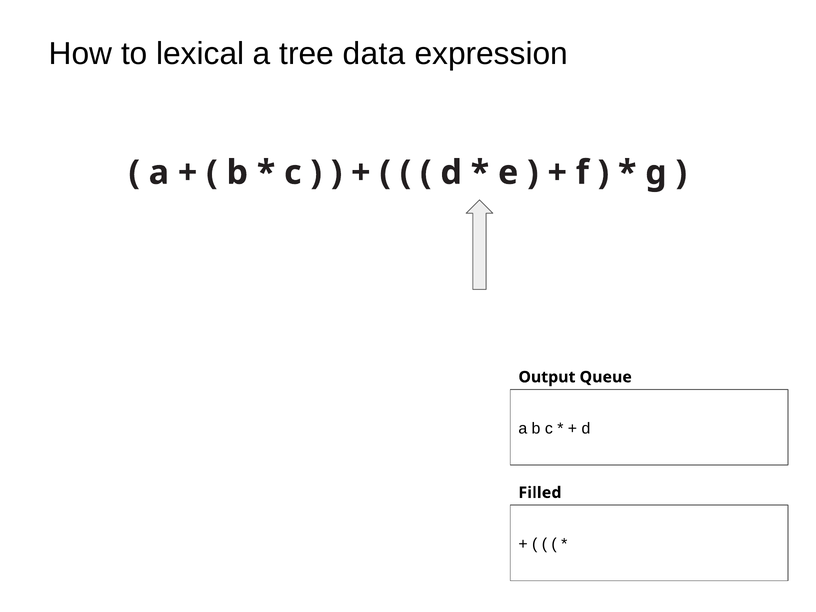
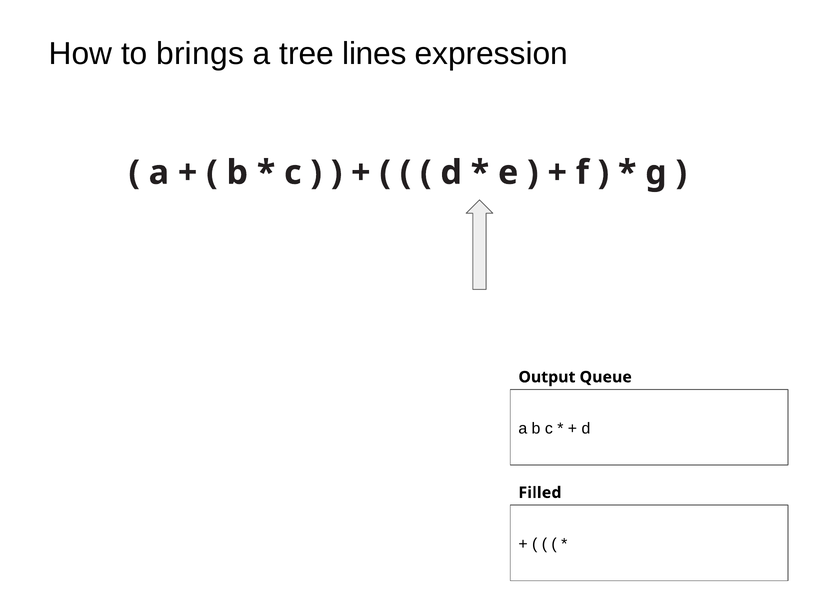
lexical: lexical -> brings (200, 54)
data: data -> lines (374, 54)
